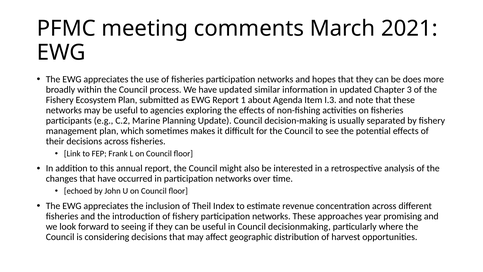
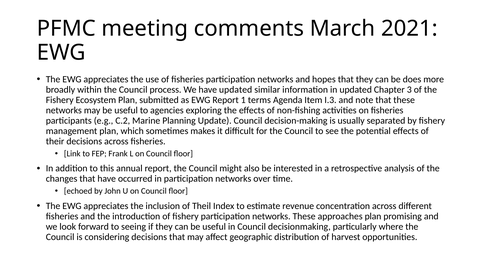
about: about -> terms (259, 100)
approaches year: year -> plan (373, 216)
